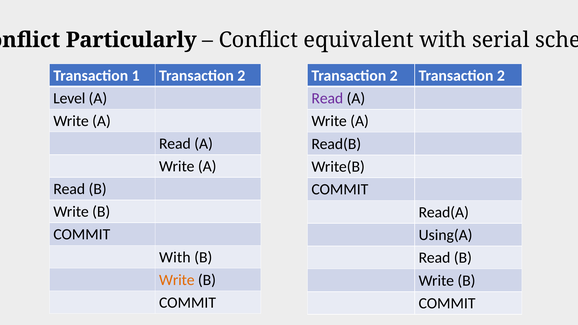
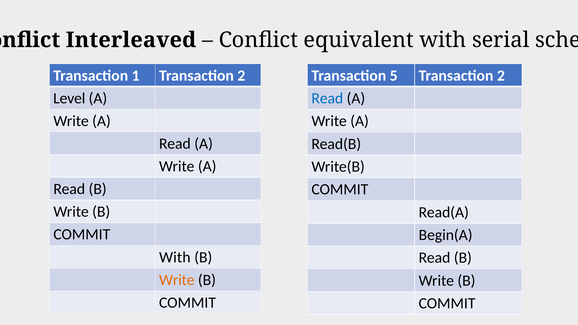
Particularly: Particularly -> Interleaved (131, 40)
2: 2 -> 5 (394, 76)
Read colour: purple -> blue (327, 98)
Using(A: Using(A -> Begin(A (446, 235)
